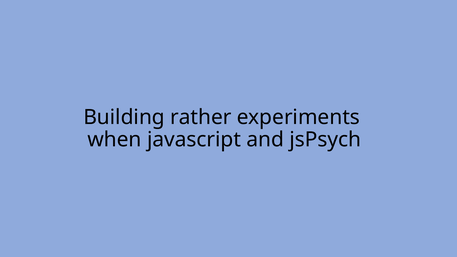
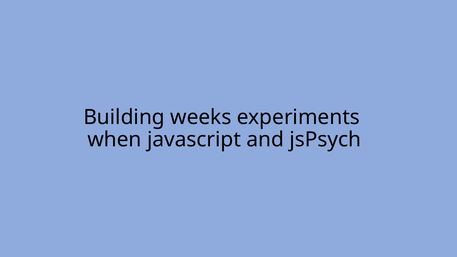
rather: rather -> weeks (201, 117)
